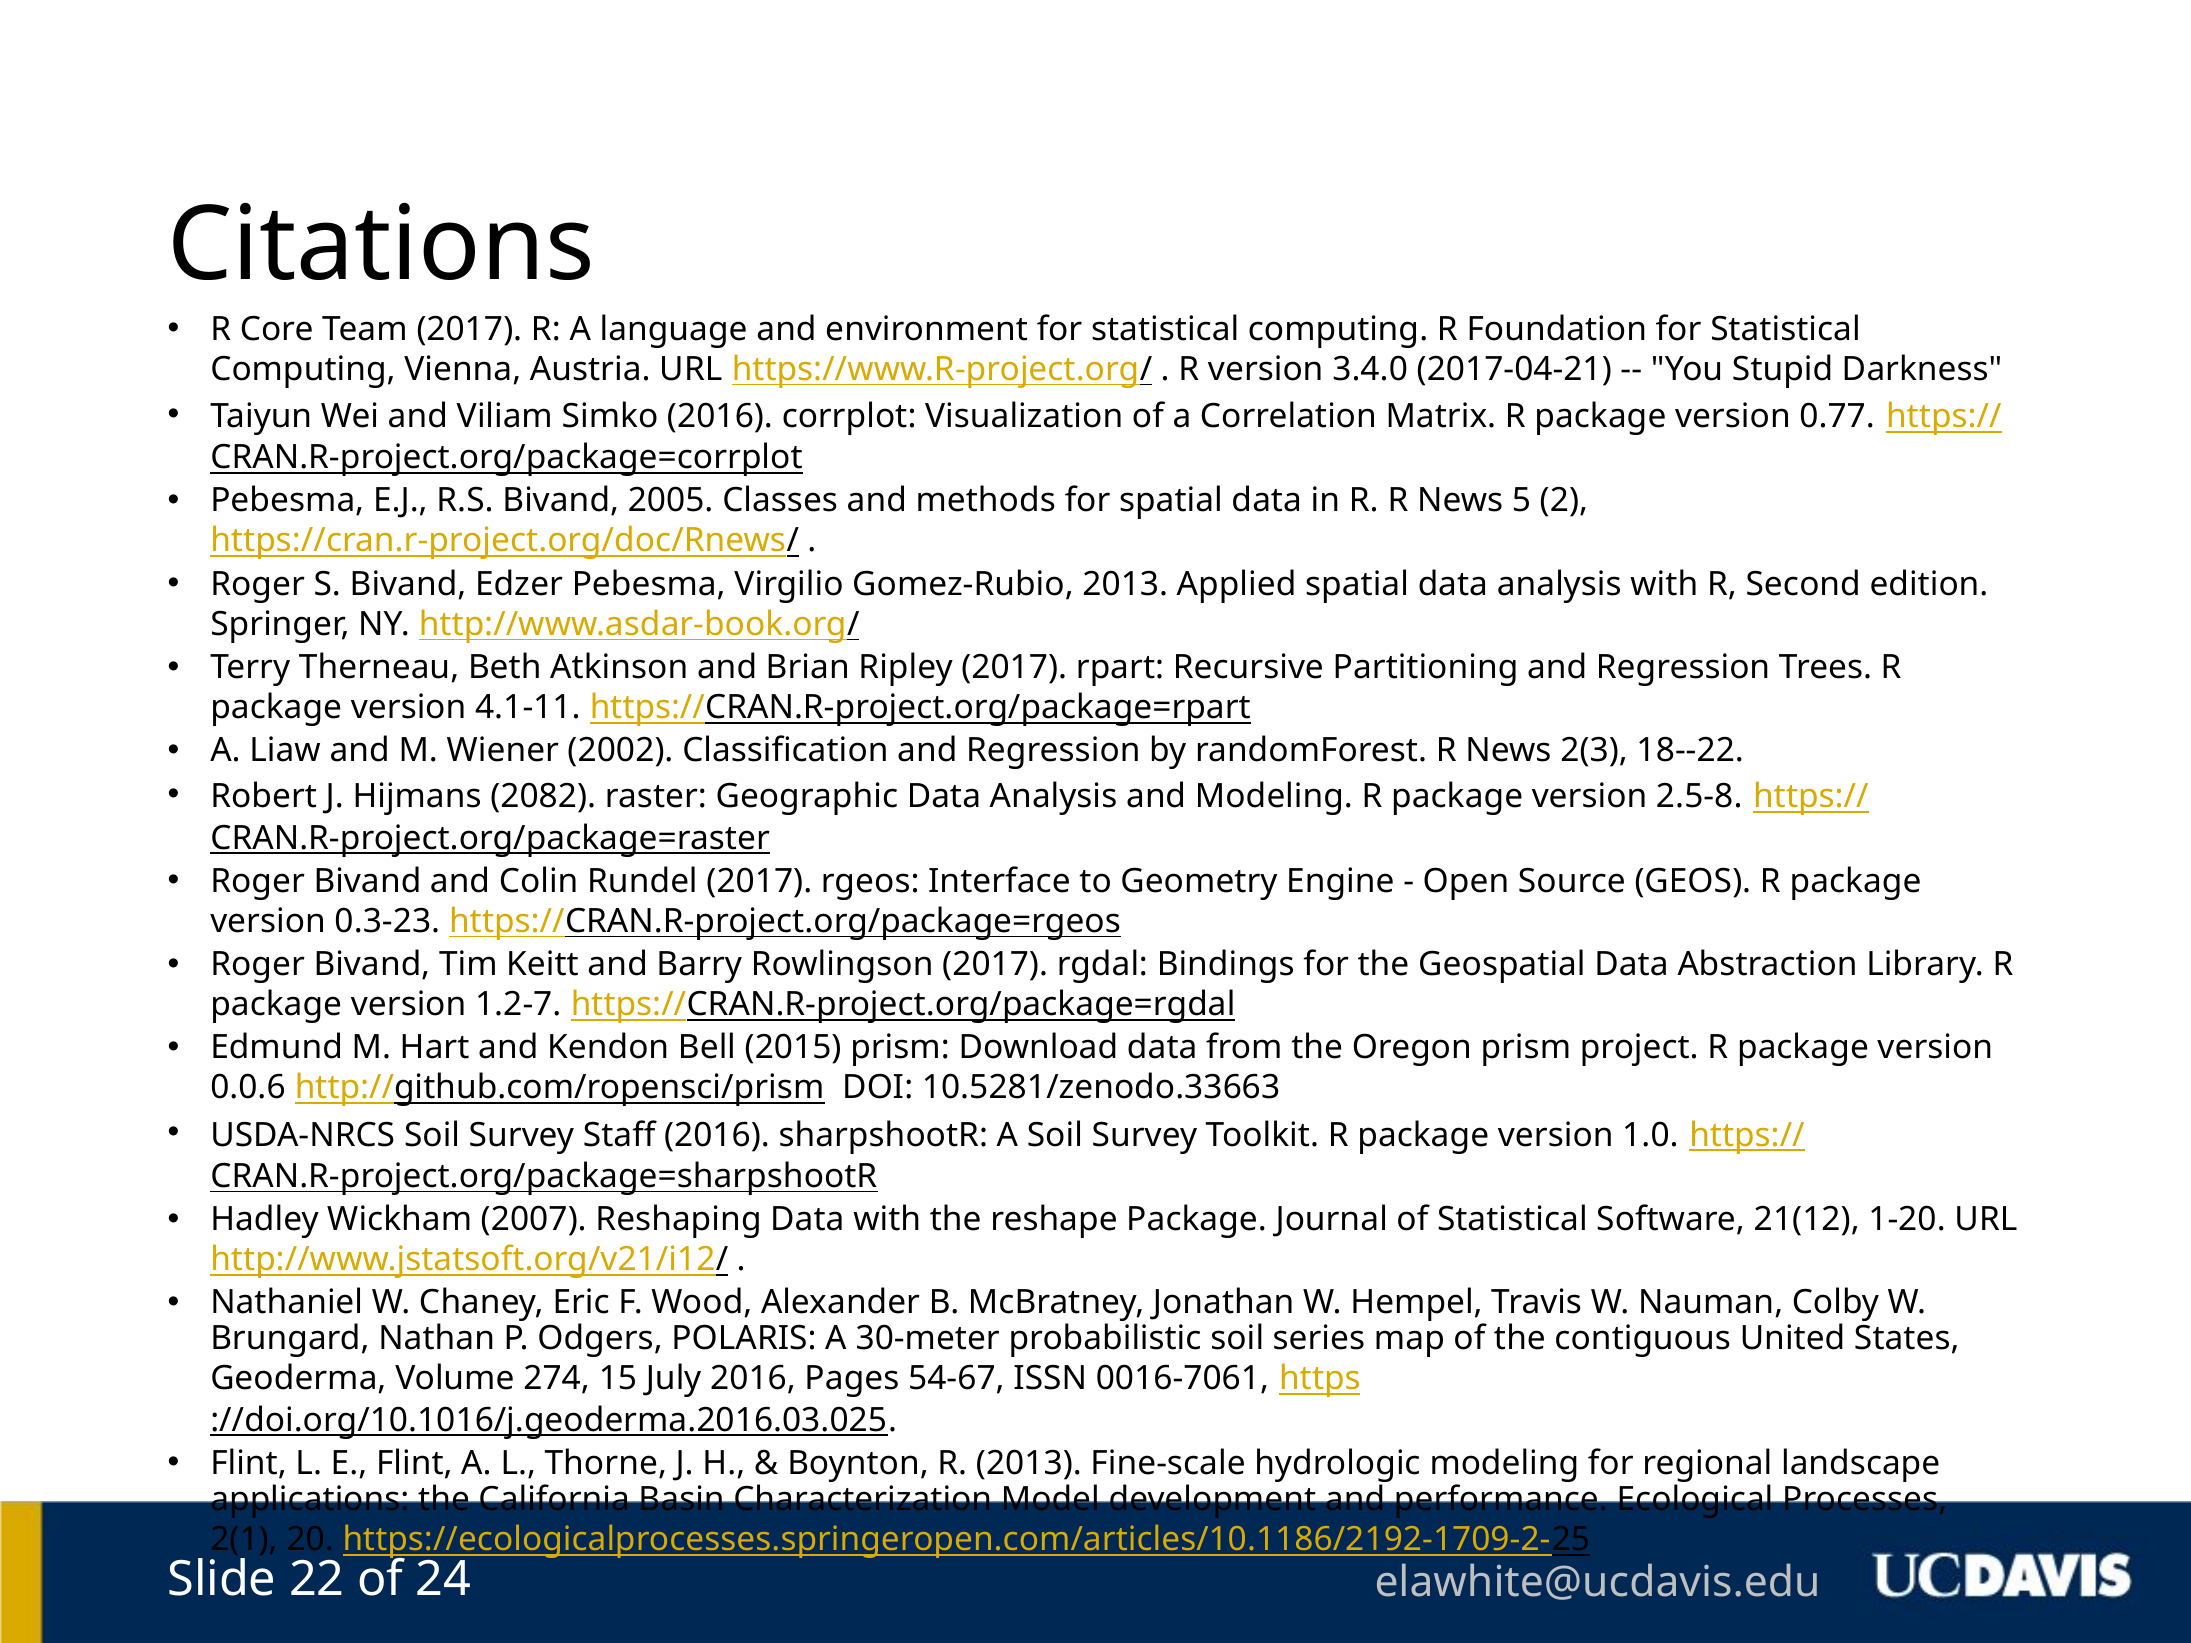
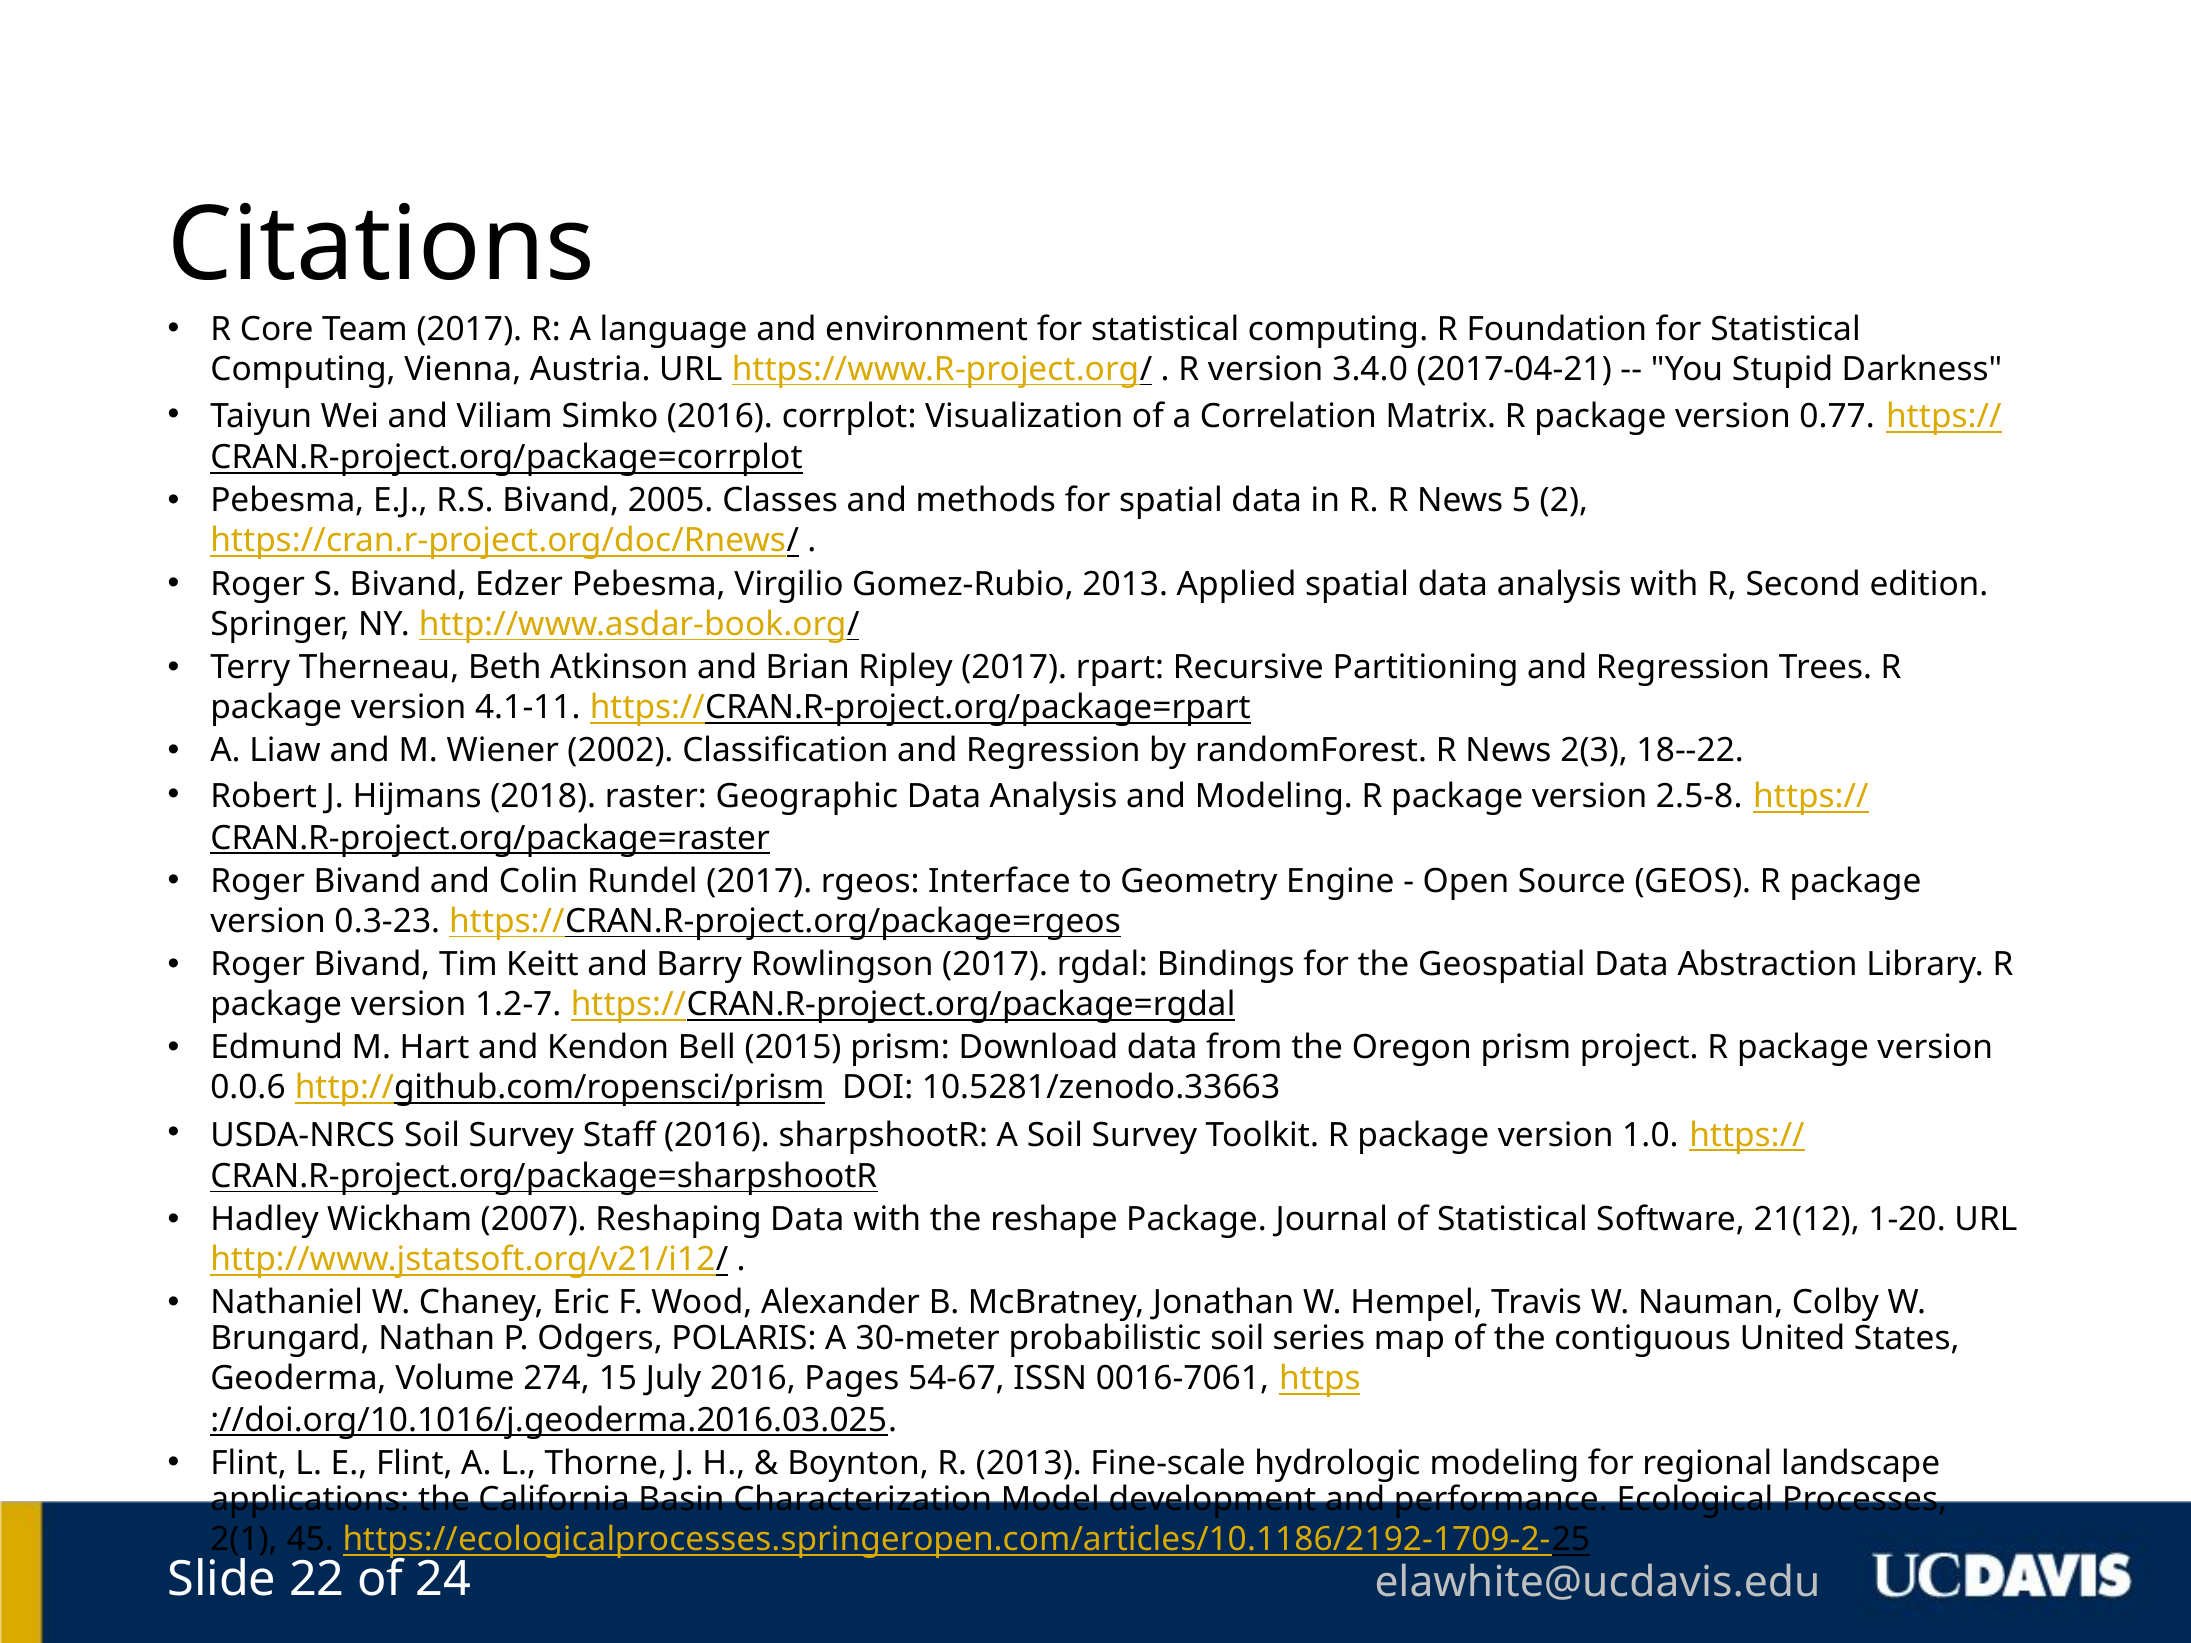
2082: 2082 -> 2018 (543, 797)
20: 20 -> 45 (310, 1540)
